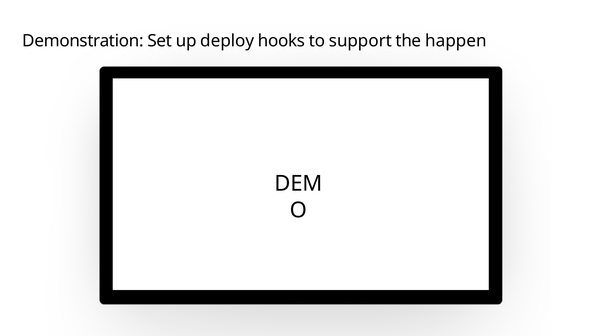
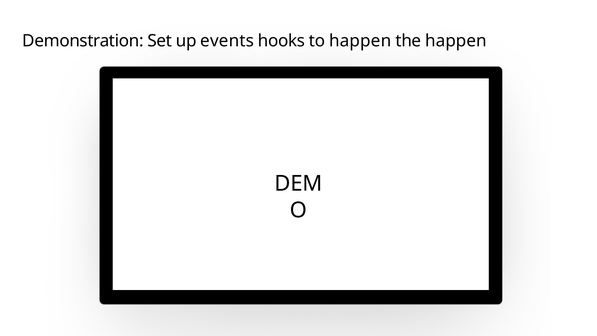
deploy: deploy -> events (227, 41)
to support: support -> happen (360, 41)
